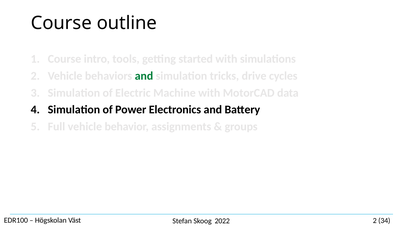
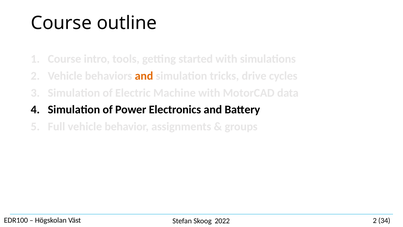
and colour: green -> orange (144, 76)
